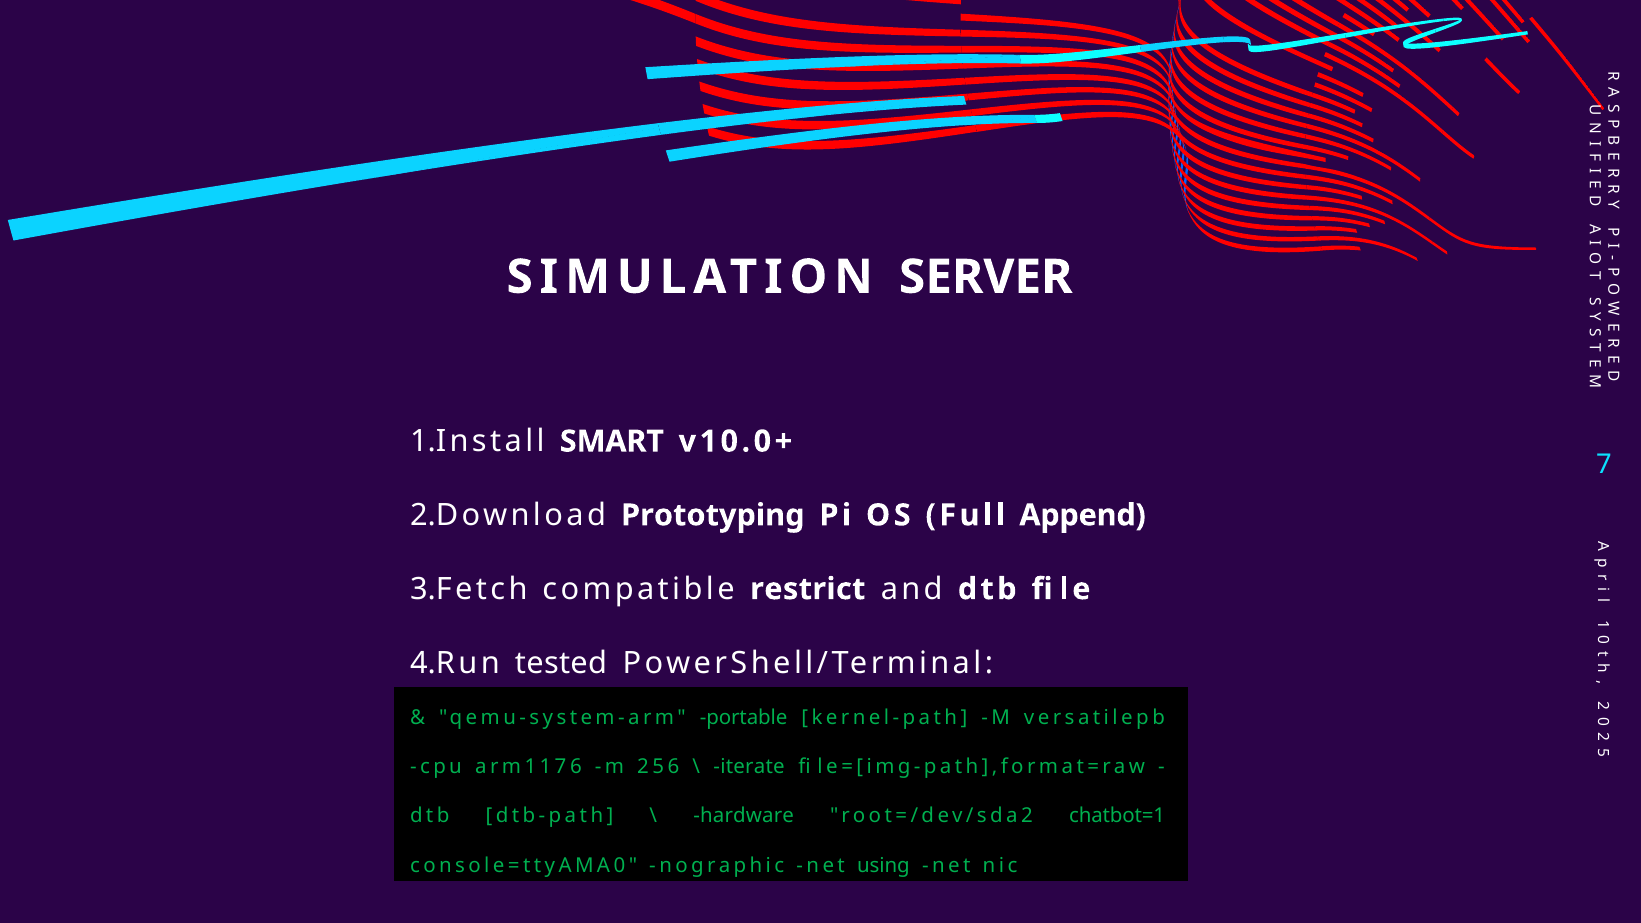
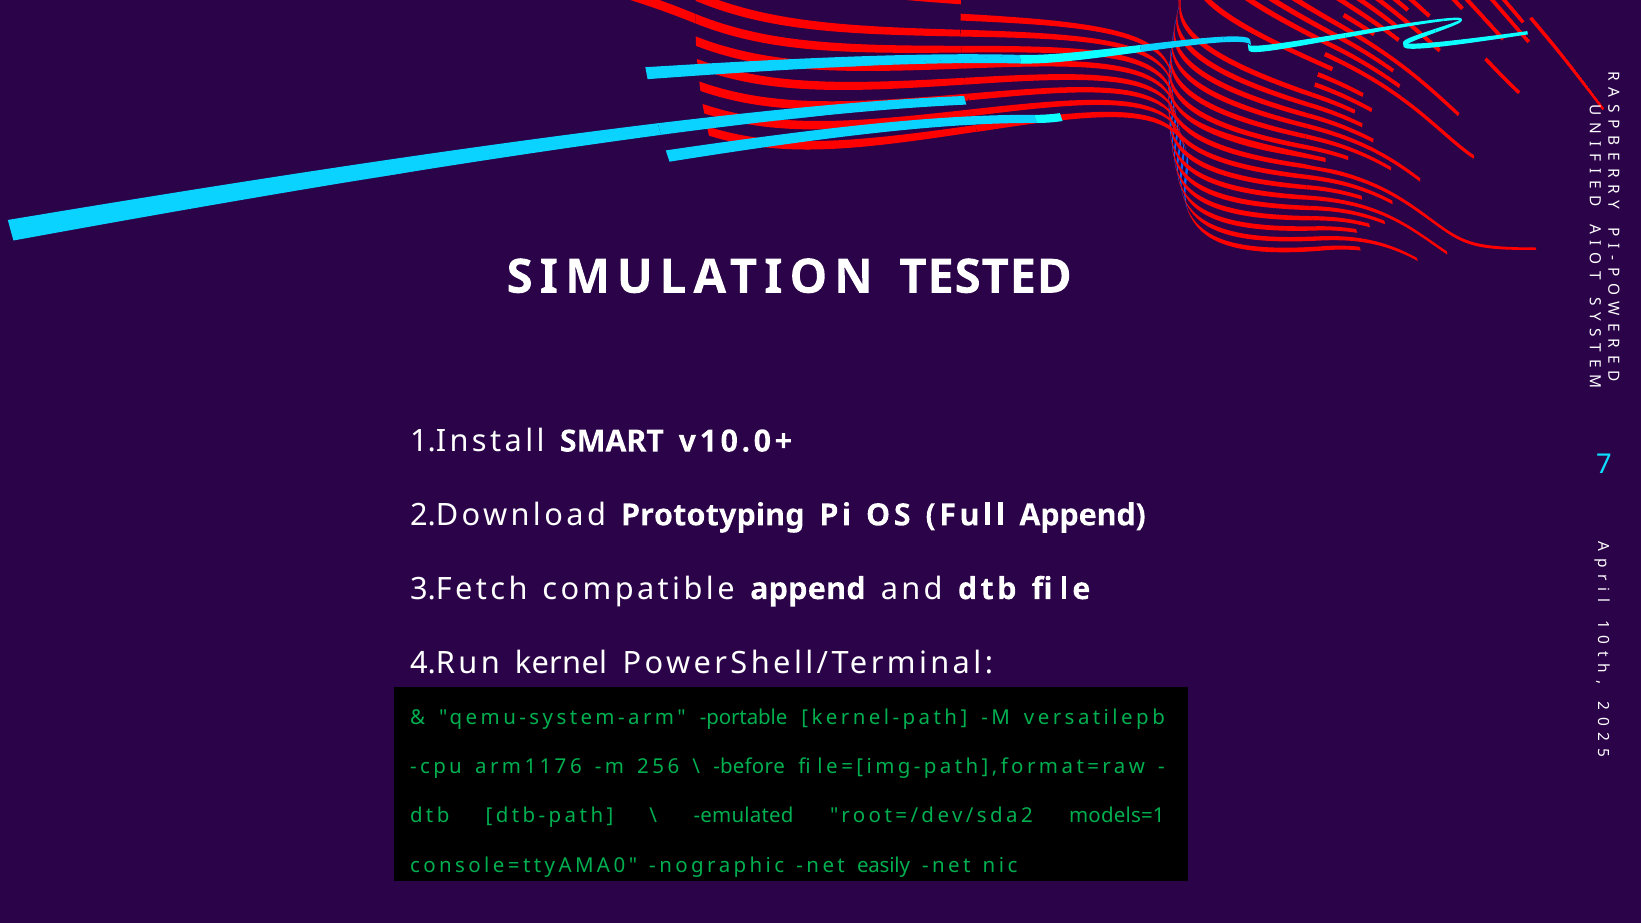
SERVER: SERVER -> TESTED (985, 277)
compatible restrict: restrict -> append (808, 589)
tested: tested -> kernel (561, 663)
iterate: iterate -> before (749, 767)
hardware: hardware -> emulated (744, 816)
chatbot=1: chatbot=1 -> models=1 (1117, 816)
using: using -> easily (883, 865)
